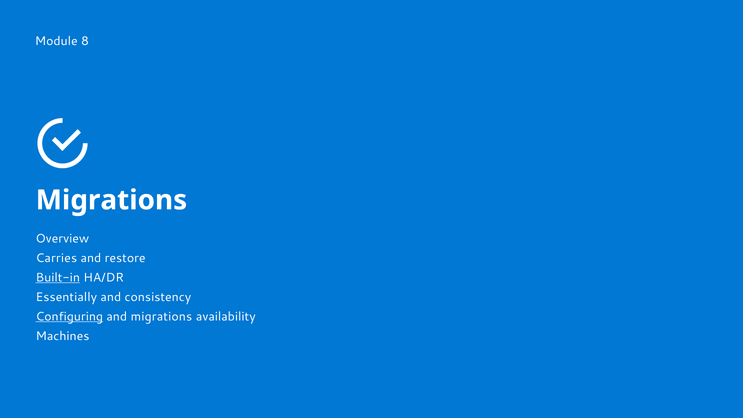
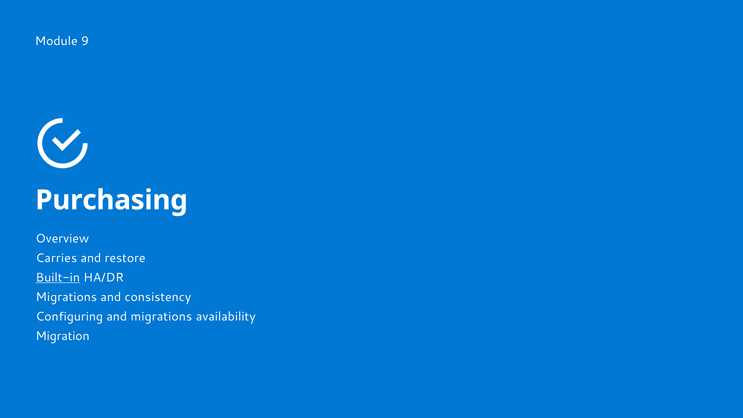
8: 8 -> 9 (85, 41)
Migrations: Migrations -> Purchasing (112, 200)
Essentially: Essentially -> Migrations (66, 297)
Configuring underline: present -> none (69, 316)
Machines: Machines -> Migration (63, 336)
